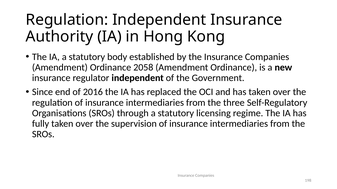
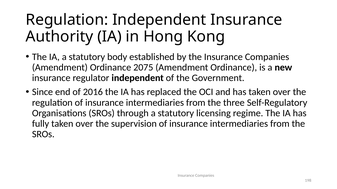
2058: 2058 -> 2075 (143, 68)
